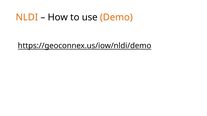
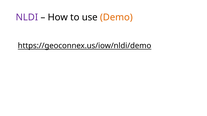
NLDI colour: orange -> purple (27, 17)
